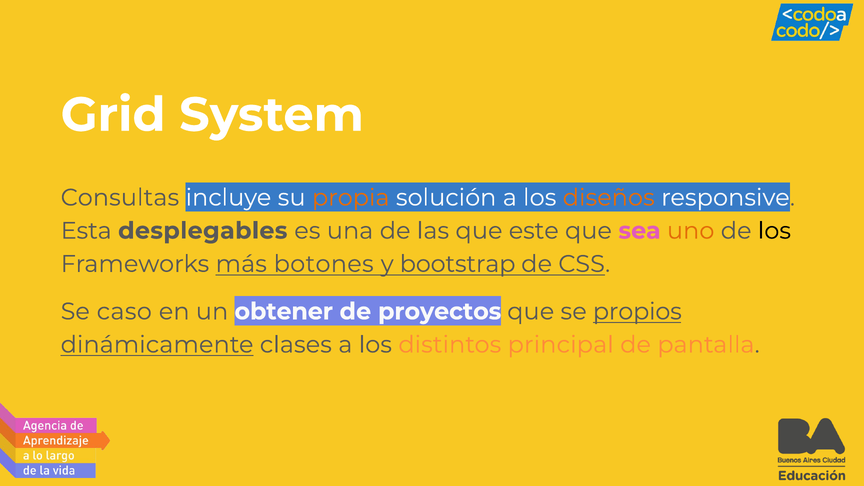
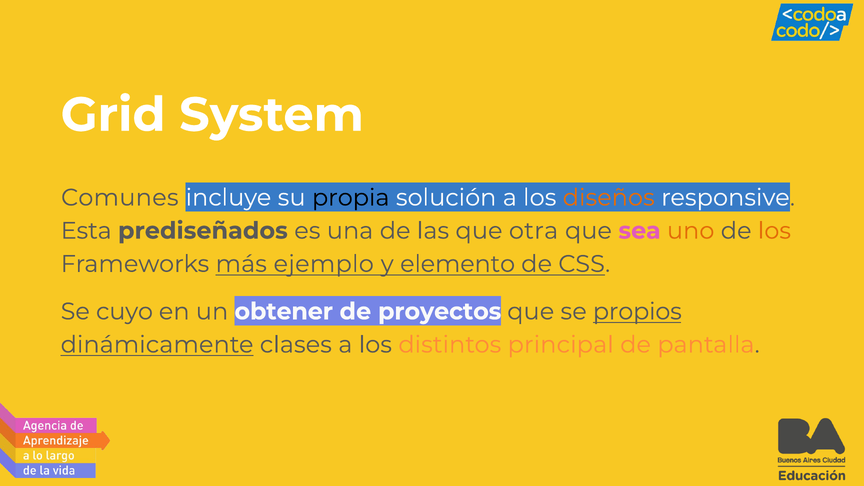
Consultas: Consultas -> Comunes (120, 198)
propia colour: orange -> black (351, 198)
desplegables: desplegables -> prediseñados (203, 231)
este: este -> otra (534, 231)
los colour: black -> orange (774, 231)
botones: botones -> ejemplo (324, 264)
bootstrap: bootstrap -> elemento (458, 264)
caso: caso -> cuyo (124, 312)
